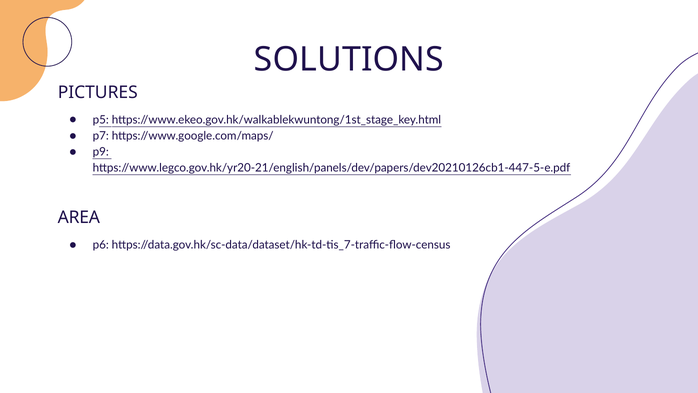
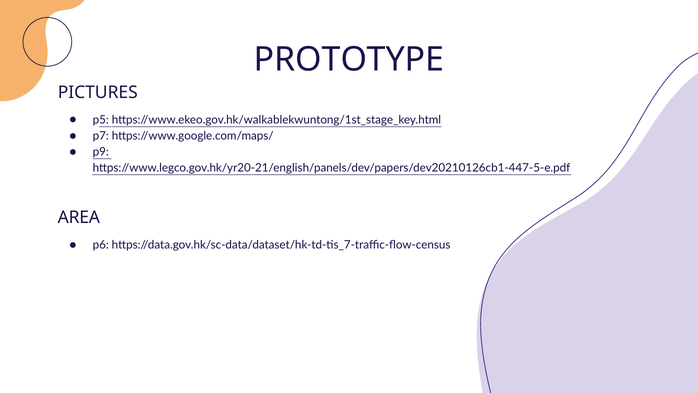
SOLUTIONS: SOLUTIONS -> PROTOTYPE (349, 60)
